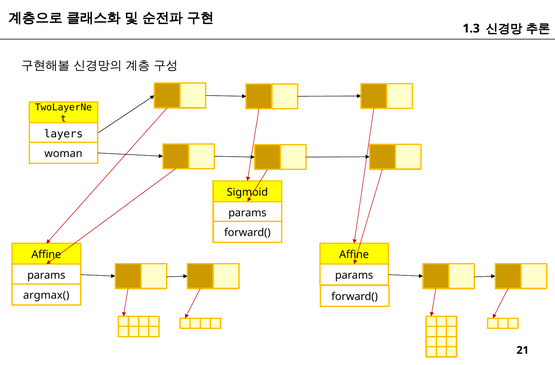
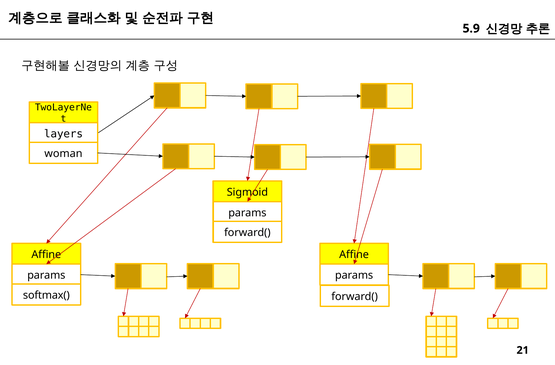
1.3: 1.3 -> 5.9 (471, 28)
argmax(: argmax( -> softmax( (46, 295)
